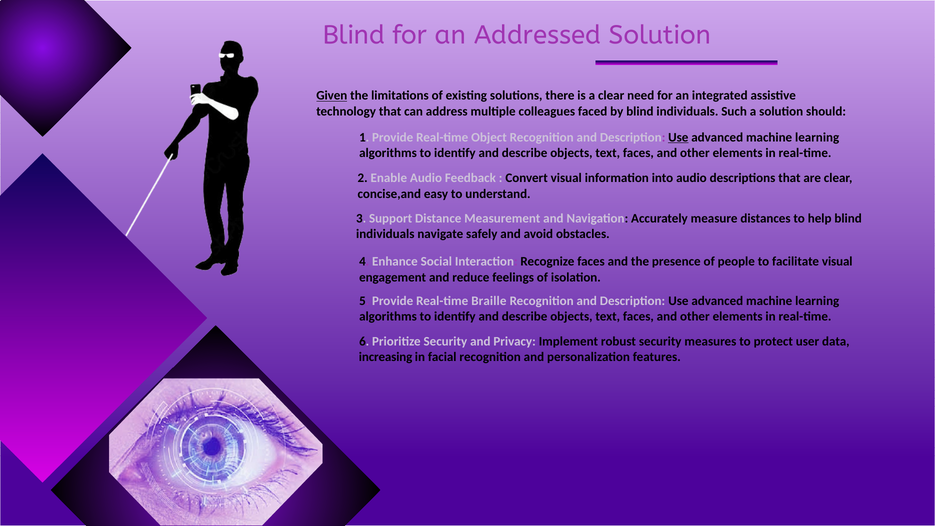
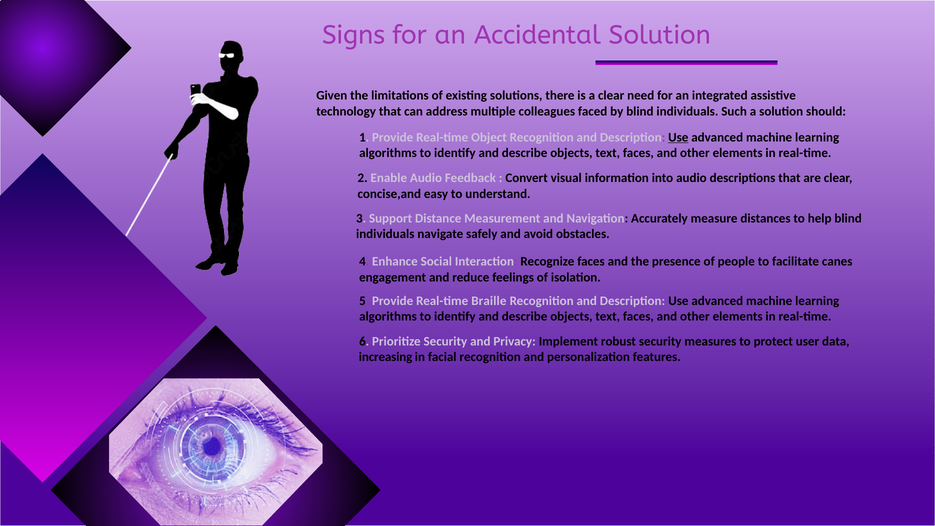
Blind: Blind -> Signs (354, 35)
Addressed: Addressed -> Accidental (538, 35)
Given underline: present -> none (332, 96)
facilitate visual: visual -> canes (837, 262)
